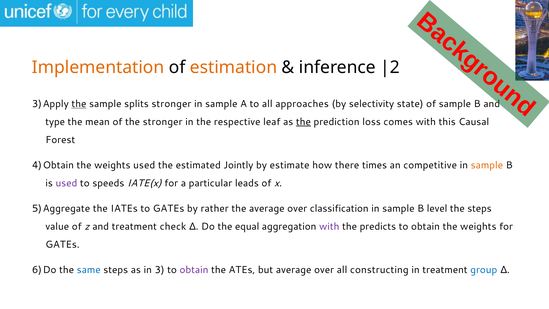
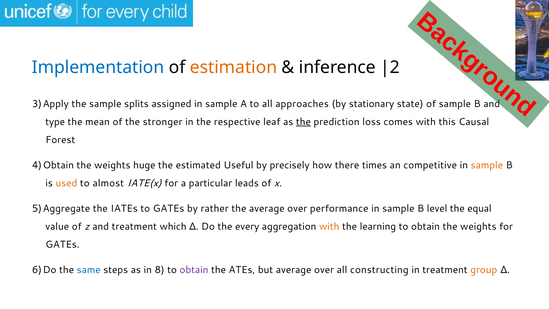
Implementation colour: orange -> blue (98, 67)
the underline: present -> none (79, 104)
splits stronger: stronger -> assigned (171, 104)
selectivity: selectivity -> stationary (372, 104)
weights used: used -> huge (144, 165)
Jointly: Jointly -> Useful (238, 165)
estimate: estimate -> precisely (290, 165)
used colour: purple -> orange (66, 183)
speeds: speeds -> almost (108, 183)
classification: classification -> performance (339, 208)
the steps: steps -> equal (479, 208)
check: check -> which (173, 226)
equal: equal -> every (247, 226)
with colour: purple -> orange (329, 226)
predicts: predicts -> learning (378, 226)
3: 3 -> 8 (160, 270)
group colour: blue -> orange (484, 270)
